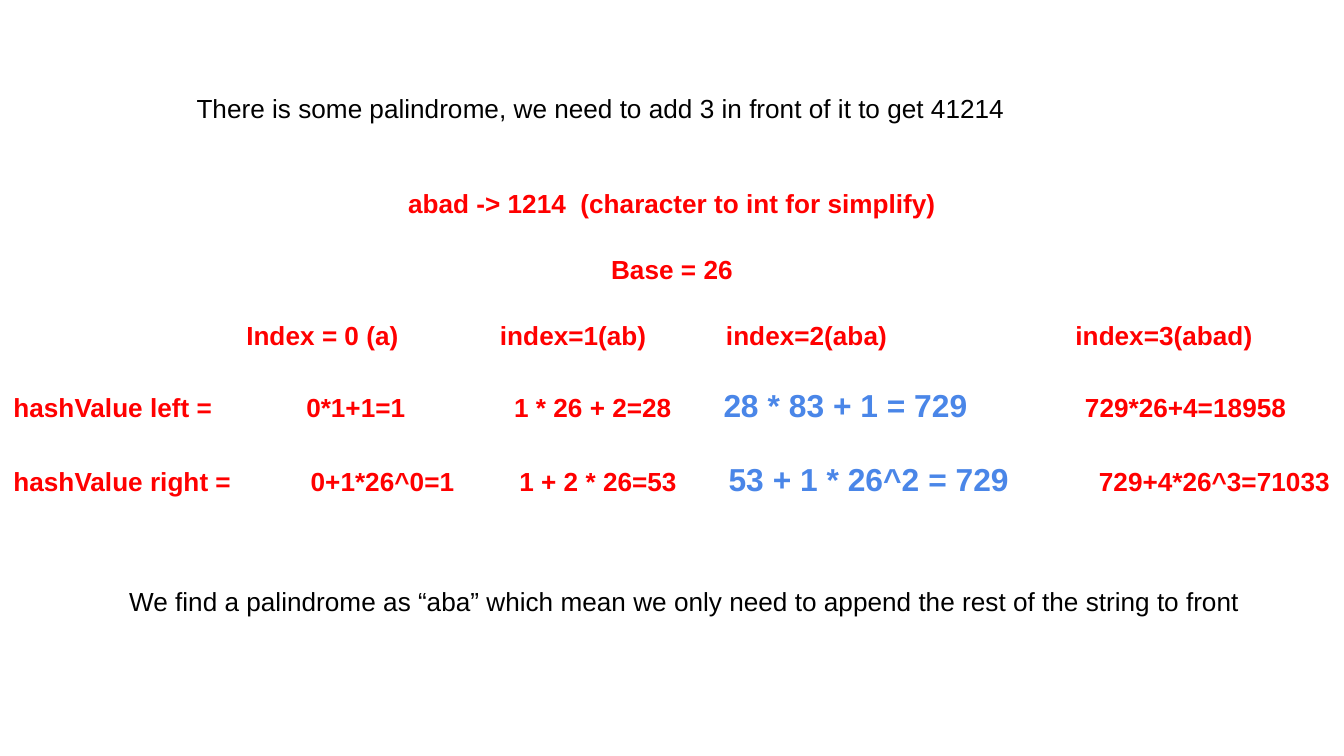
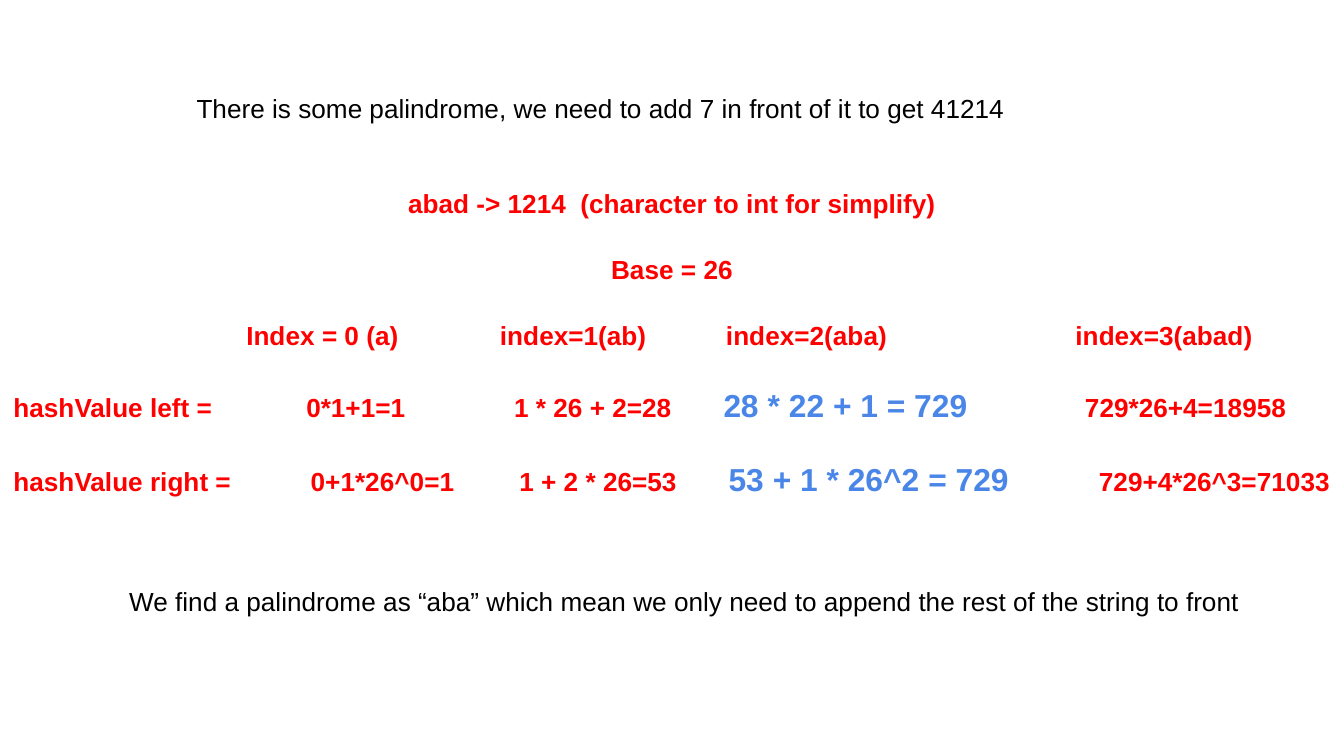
3: 3 -> 7 (707, 110)
83: 83 -> 22 (807, 407)
